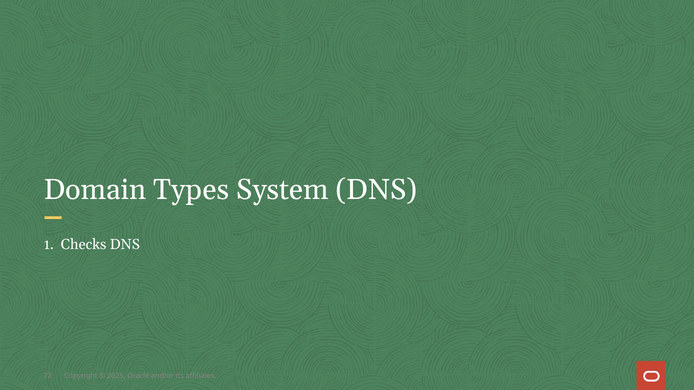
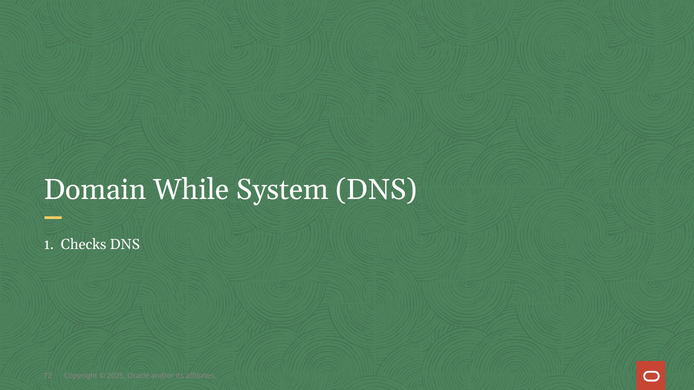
Types: Types -> While (191, 190)
